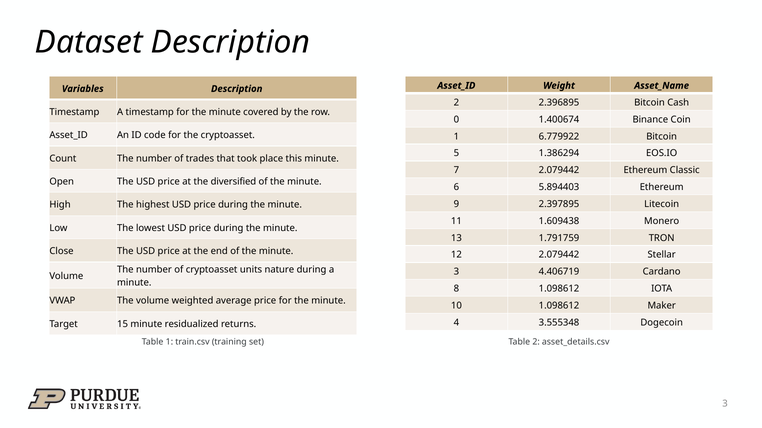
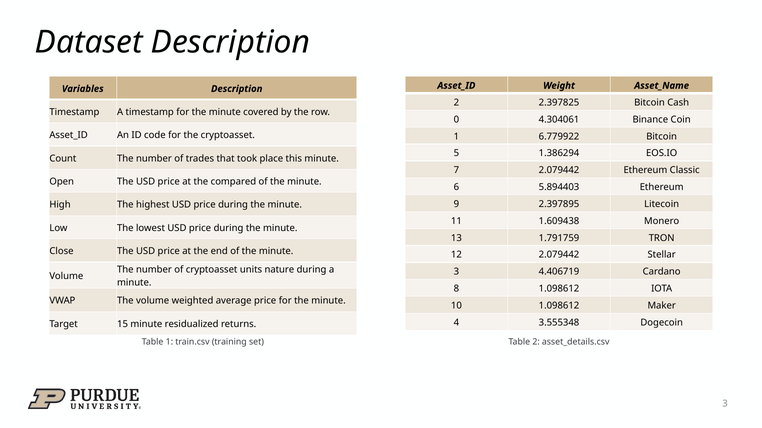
2.396895: 2.396895 -> 2.397825 (559, 103)
1.400674: 1.400674 -> 4.304061 (559, 120)
diversified: diversified -> compared (233, 182)
